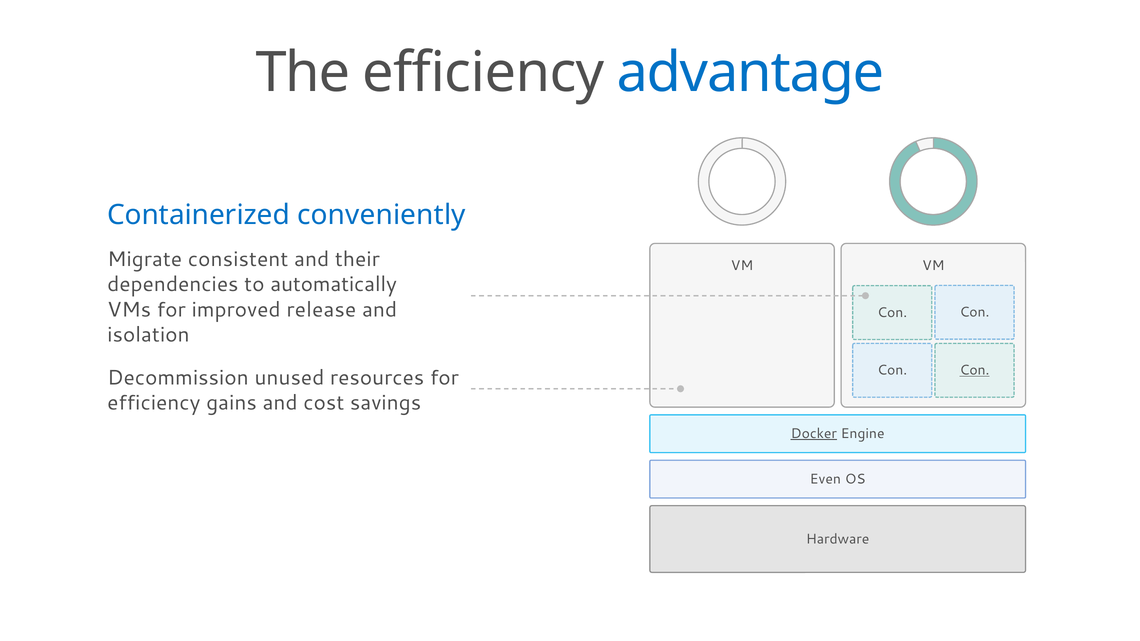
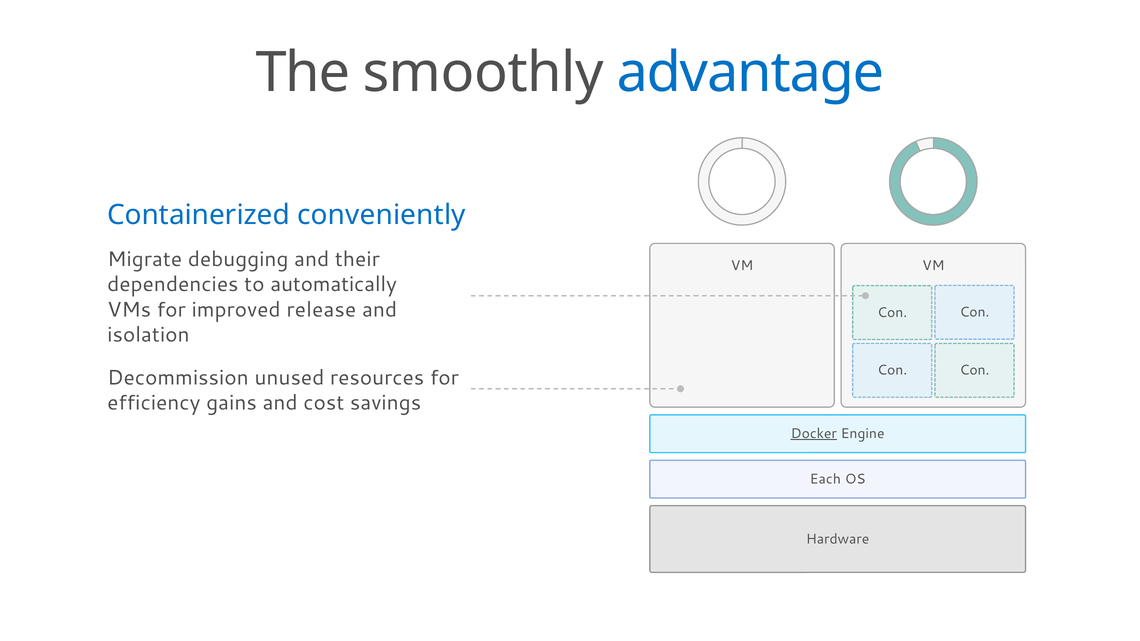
The efficiency: efficiency -> smoothly (483, 73)
consistent: consistent -> debugging (238, 259)
Con underline: present -> none (975, 370)
Even: Even -> Each (825, 479)
